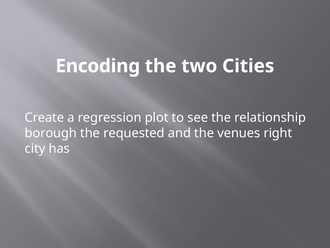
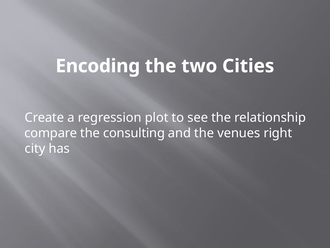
borough: borough -> compare (51, 133)
requested: requested -> consulting (134, 133)
